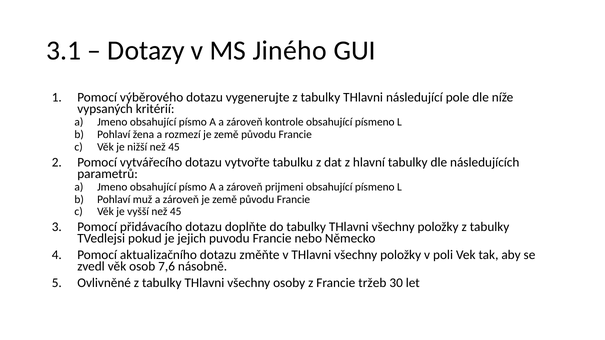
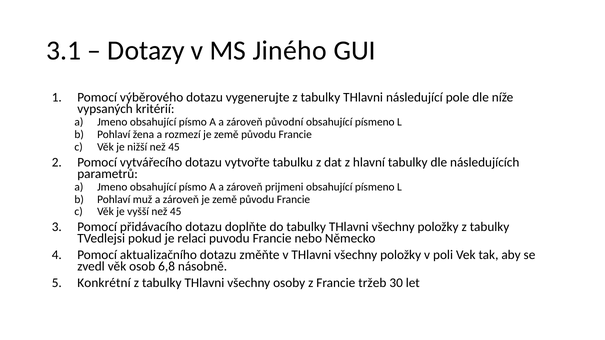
kontrole: kontrole -> původní (284, 122)
jejich: jejich -> relaci (192, 239)
7,6: 7,6 -> 6,8 (167, 267)
Ovlivněné: Ovlivněné -> Konkrétní (104, 283)
